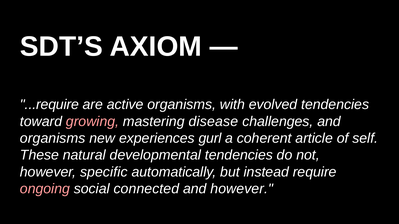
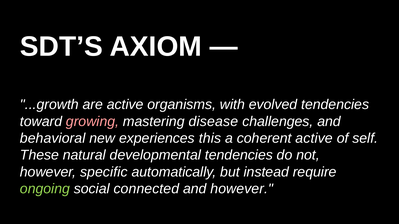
...require: ...require -> ...growth (49, 105)
organisms: organisms -> behavioral (53, 139)
gurl: gurl -> this (210, 139)
coherent article: article -> active (314, 139)
ongoing colour: pink -> light green (45, 189)
